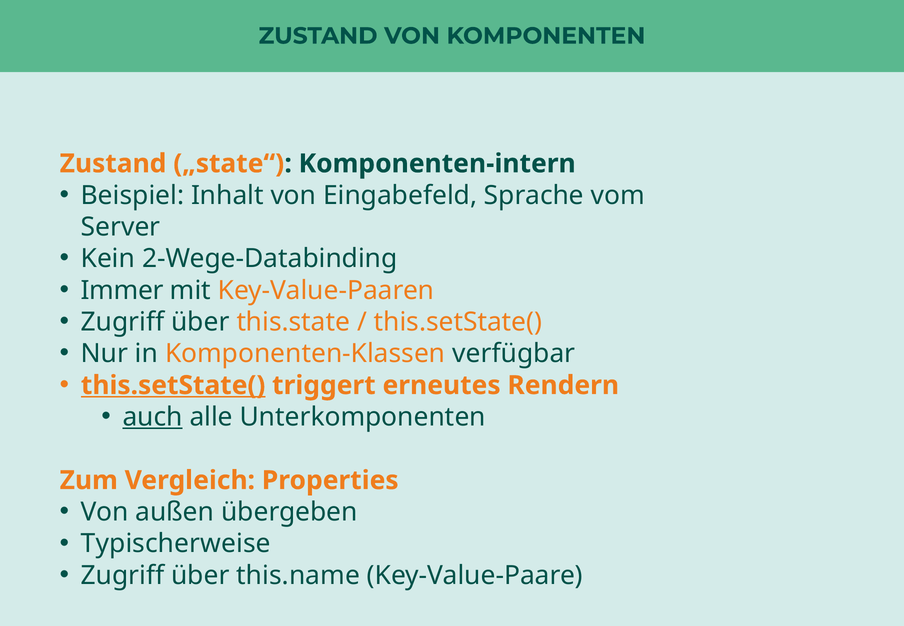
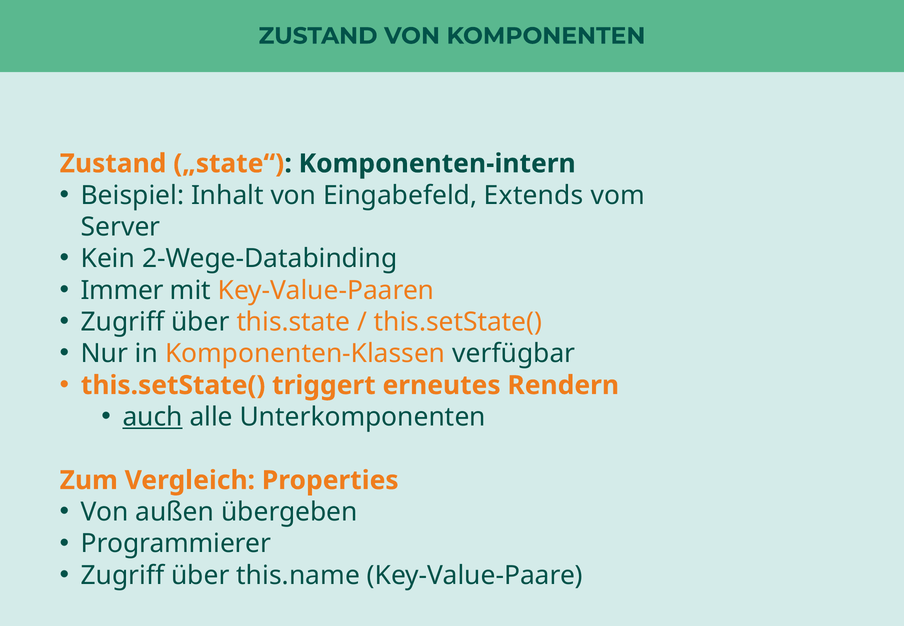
Sprache: Sprache -> Extends (534, 195)
this.setState( underline: present -> none (173, 385)
Typischerweise: Typischerweise -> Programmierer (176, 544)
